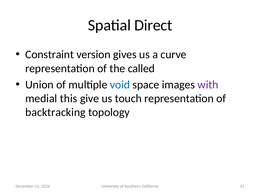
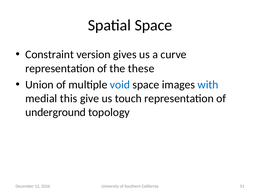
Spatial Direct: Direct -> Space (153, 25)
called: called -> these (141, 68)
with colour: purple -> blue (208, 85)
backtracking: backtracking -> underground (56, 112)
